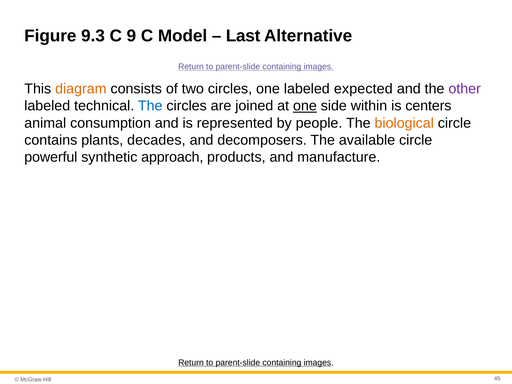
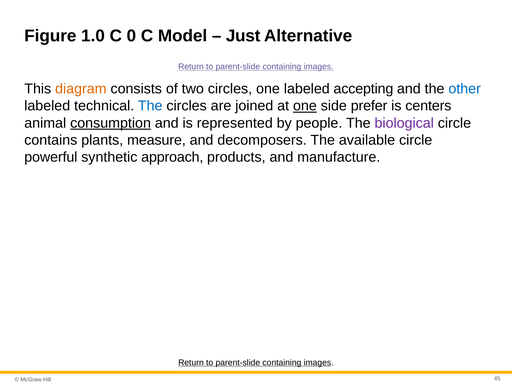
9.3: 9.3 -> 1.0 (93, 36)
9: 9 -> 0 (131, 36)
Last: Last -> Just (243, 36)
expected: expected -> accepting (363, 89)
other colour: purple -> blue (465, 89)
within: within -> prefer (369, 106)
consumption underline: none -> present (111, 123)
biological colour: orange -> purple (404, 123)
decades: decades -> measure (156, 140)
